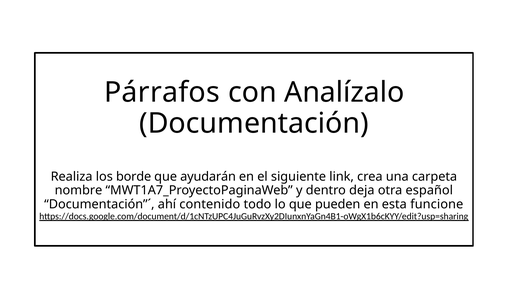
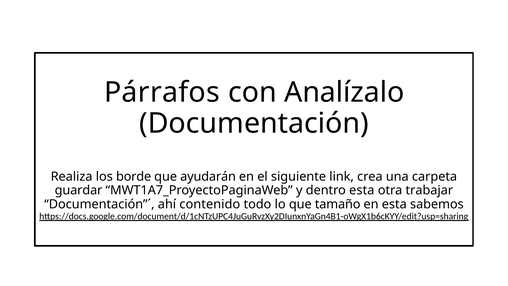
nombre: nombre -> guardar (79, 190)
dentro deja: deja -> esta (362, 190)
español: español -> trabajar (429, 190)
pueden: pueden -> tamaño (338, 204)
funcione: funcione -> sabemos (437, 204)
